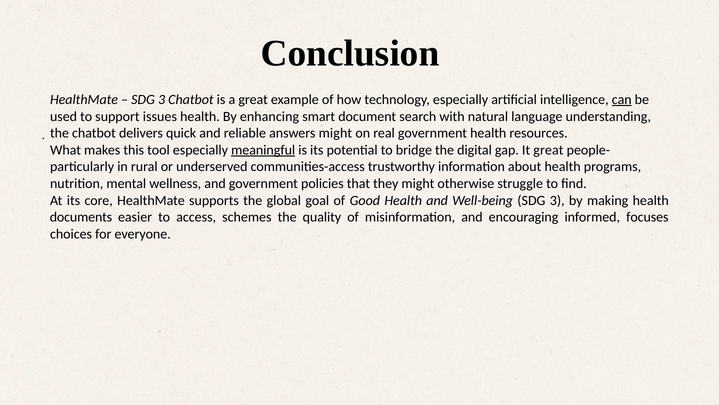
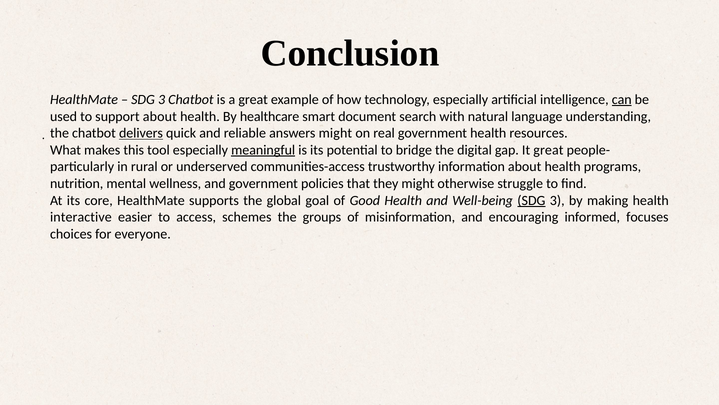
support issues: issues -> about (160, 116)
enhancing: enhancing -> healthcare (270, 116)
delivers underline: none -> present (141, 133)
SDG underline: none -> present (531, 200)
documents: documents -> interactive (81, 217)
quality: quality -> groups (322, 217)
